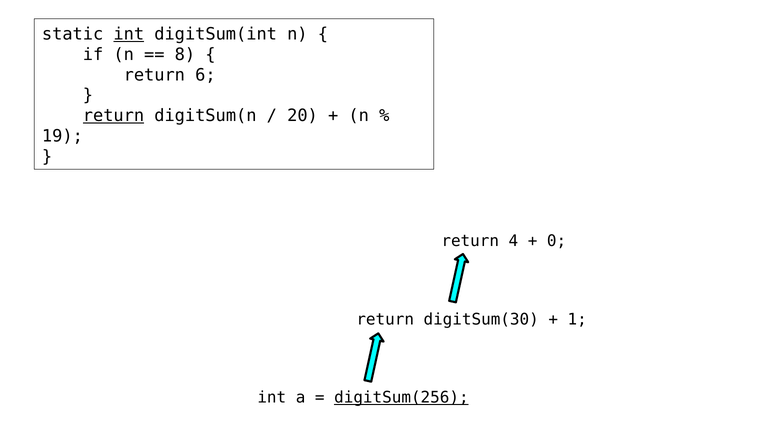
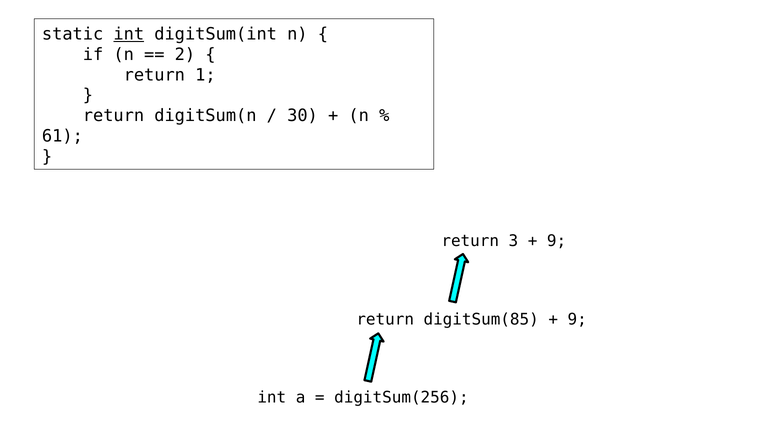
8: 8 -> 2 (185, 54)
6: 6 -> 1 (205, 75)
return underline: present -> none (113, 116)
20: 20 -> 30 (303, 116)
19: 19 -> 61 (62, 136)
4: 4 -> 3 (513, 241)
0: 0 -> 9 (557, 241)
digitSum(30: digitSum(30 -> digitSum(85 (481, 319)
1: 1 -> 9 (577, 319)
digitSum(256 underline: present -> none (401, 397)
